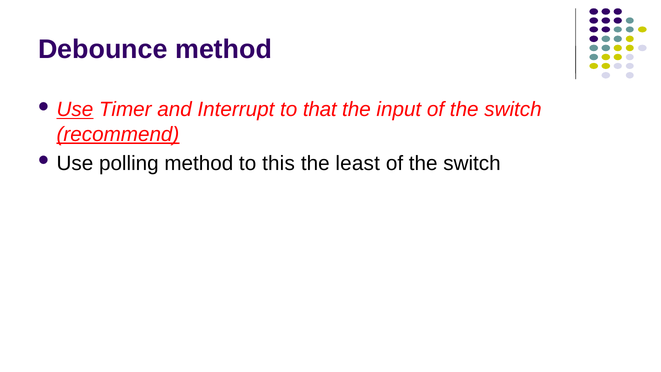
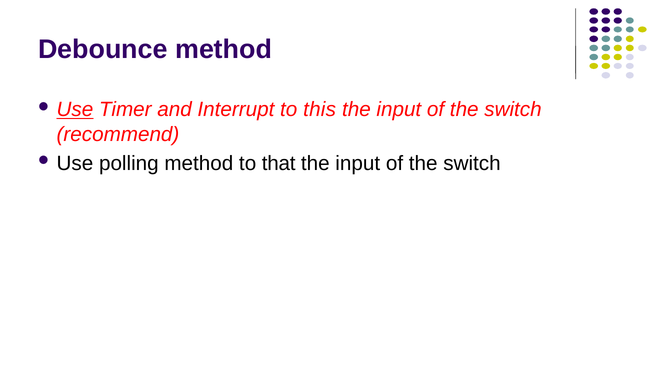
that: that -> this (320, 110)
recommend underline: present -> none (118, 134)
this: this -> that (279, 163)
least: least -> input (358, 163)
